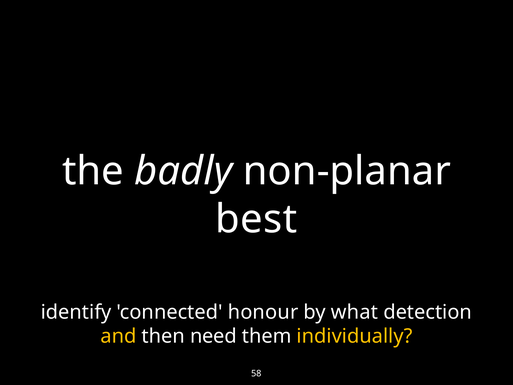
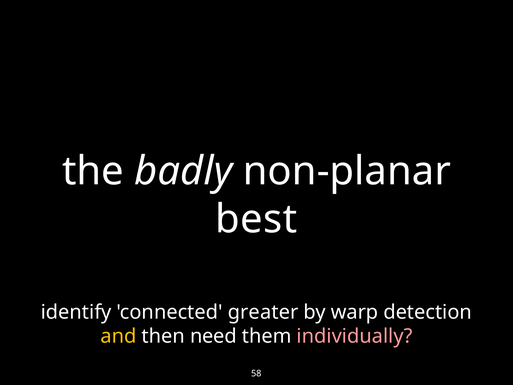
honour: honour -> greater (263, 312)
what: what -> warp (355, 312)
individually colour: yellow -> pink (355, 336)
